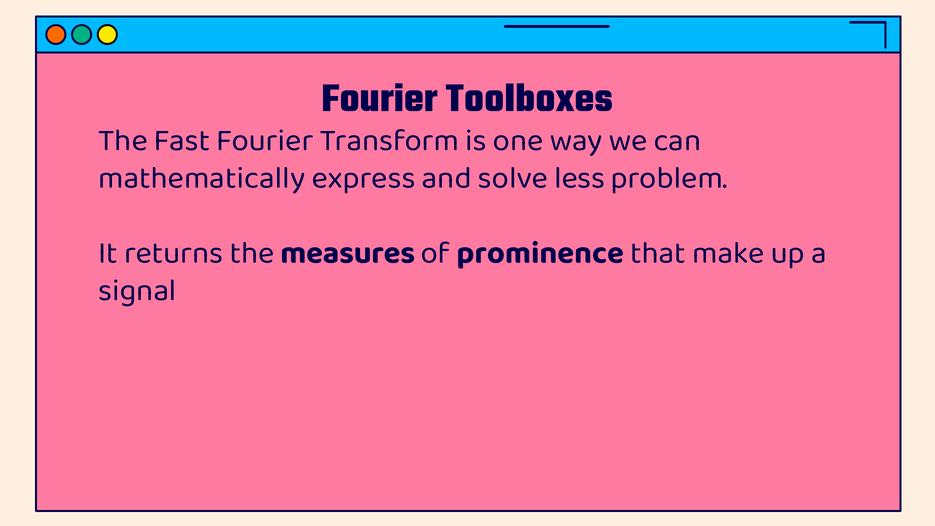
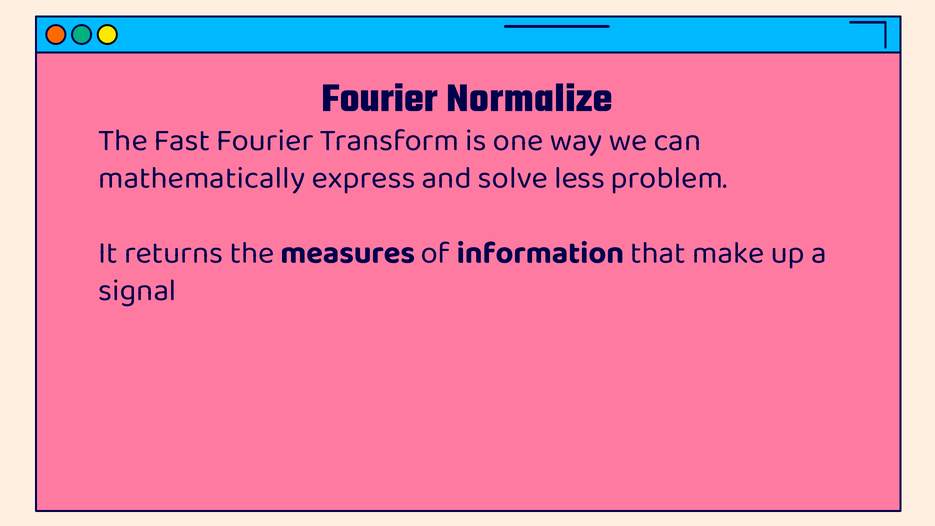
Toolboxes: Toolboxes -> Normalize (529, 97)
prominence: prominence -> information (540, 252)
